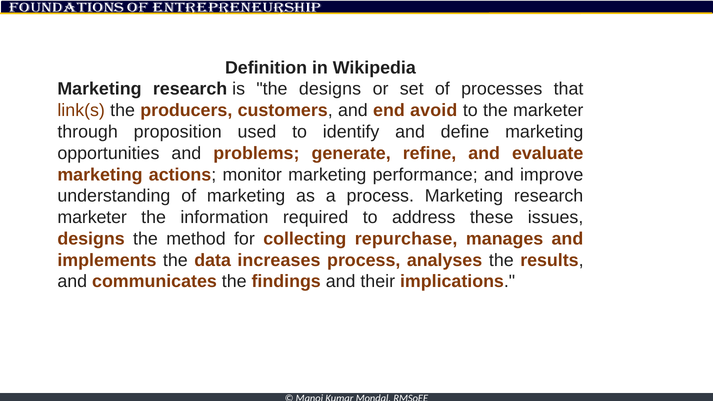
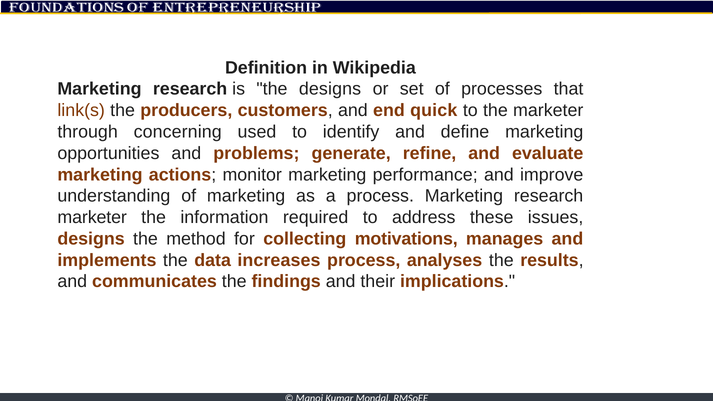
avoid: avoid -> quick (434, 110)
proposition: proposition -> concerning (178, 132)
repurchase: repurchase -> motivations (406, 239)
